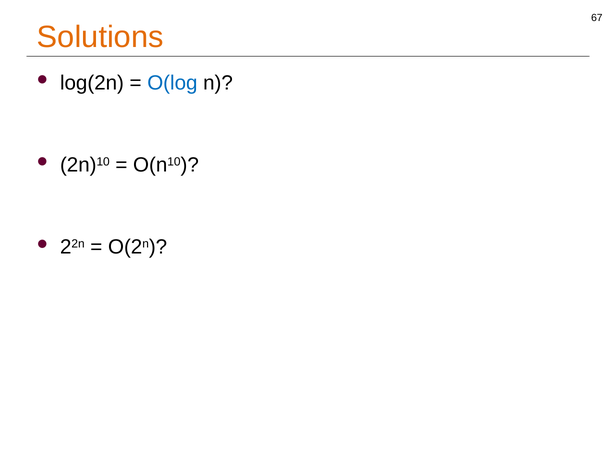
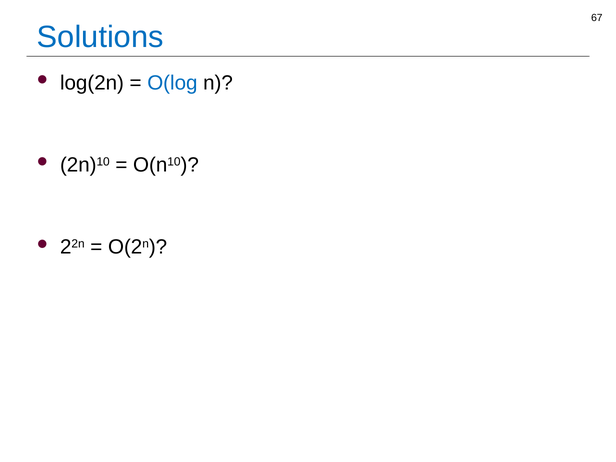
Solutions colour: orange -> blue (100, 37)
